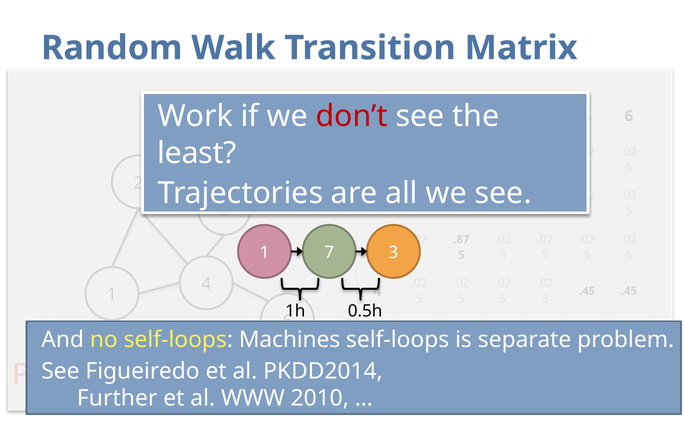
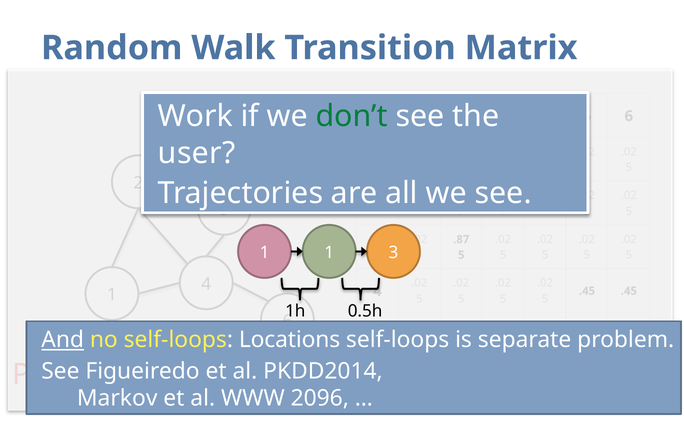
don’t colour: red -> green (352, 116)
least: least -> user (197, 153)
7: 7 -> 1 (329, 252)
And underline: none -> present (63, 339)
Machines: Machines -> Locations (290, 339)
Further: Further -> Markov (117, 398)
2010: 2010 -> 2096 (320, 398)
